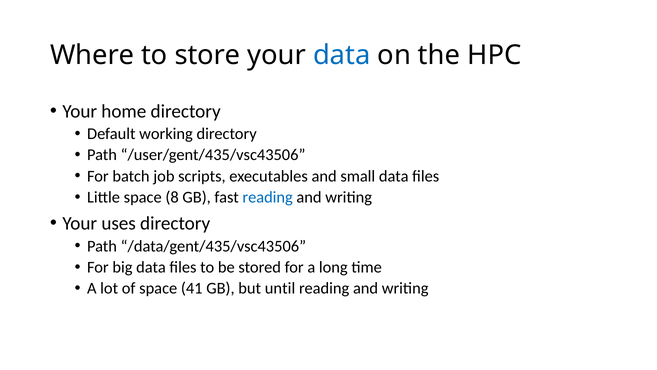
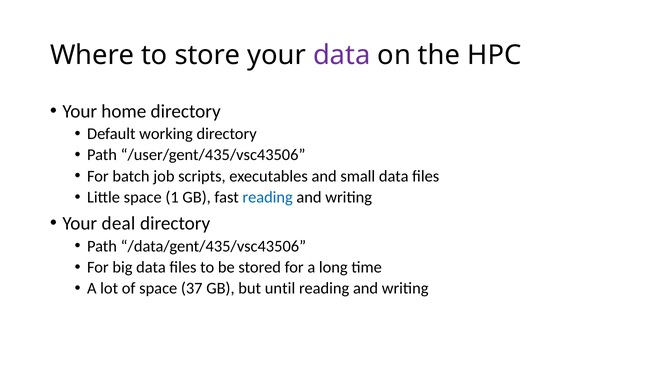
data colour: blue -> purple (342, 55)
8: 8 -> 1 (172, 197)
uses: uses -> deal (118, 223)
41: 41 -> 37 (192, 288)
